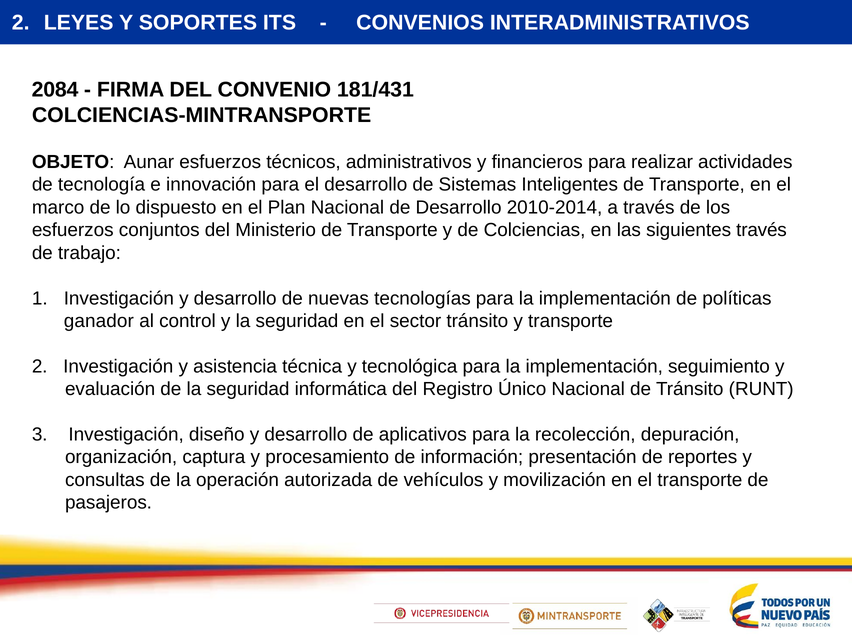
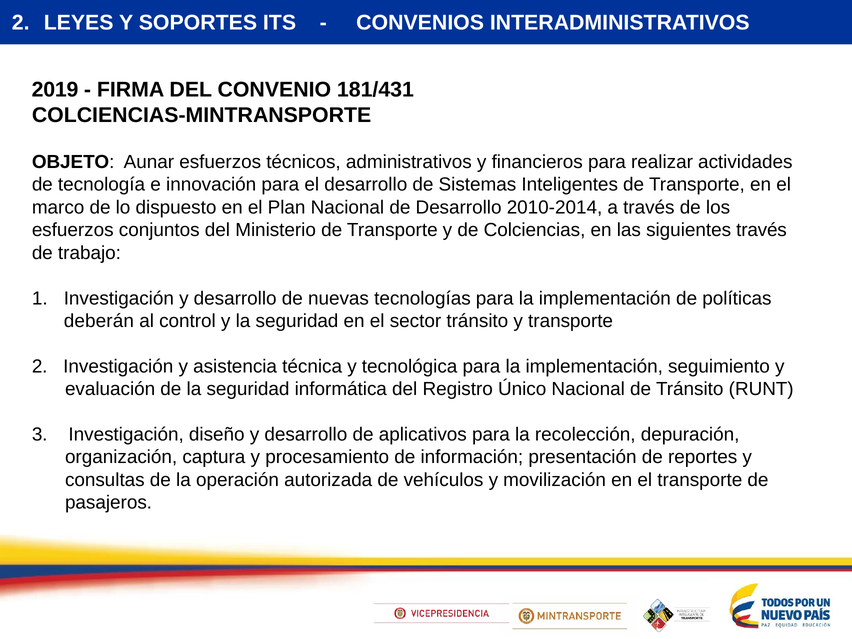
2084: 2084 -> 2019 (55, 90)
ganador: ganador -> deberán (99, 321)
